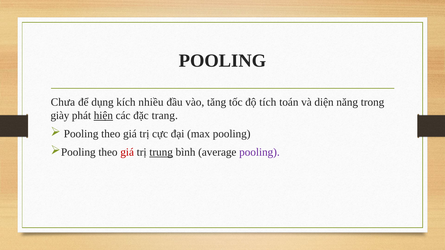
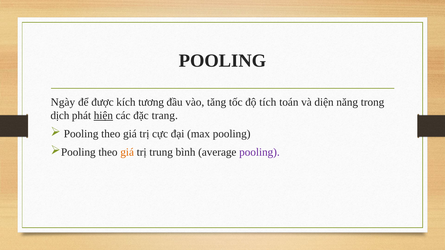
Chưa: Chưa -> Ngày (63, 102)
dụng: dụng -> được (103, 102)
nhiều: nhiều -> tương (151, 102)
giày: giày -> dịch (60, 116)
giá colour: red -> orange (127, 153)
trung underline: present -> none (161, 153)
